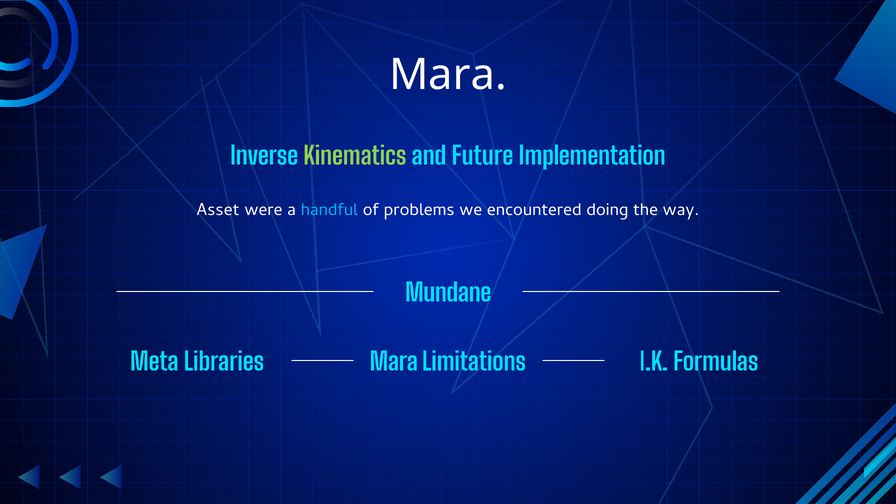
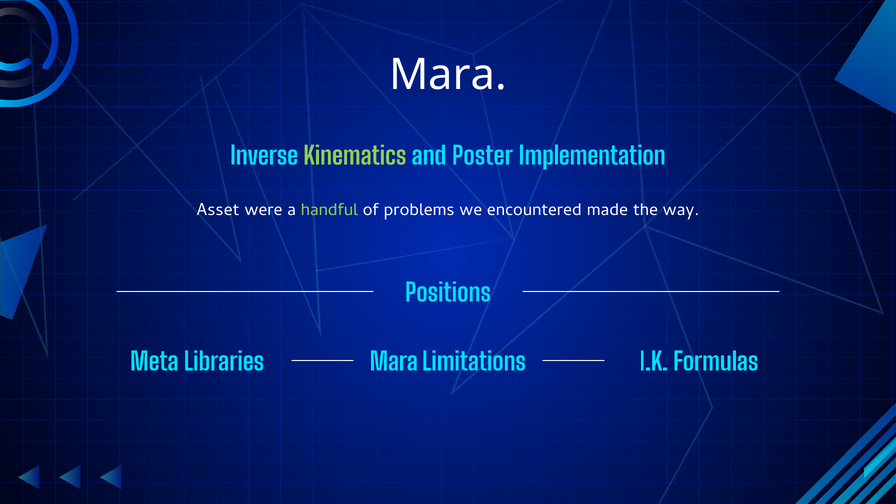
Future: Future -> Poster (482, 156)
handful colour: light blue -> light green (329, 210)
doing: doing -> made (607, 210)
Mundane: Mundane -> Positions (448, 293)
